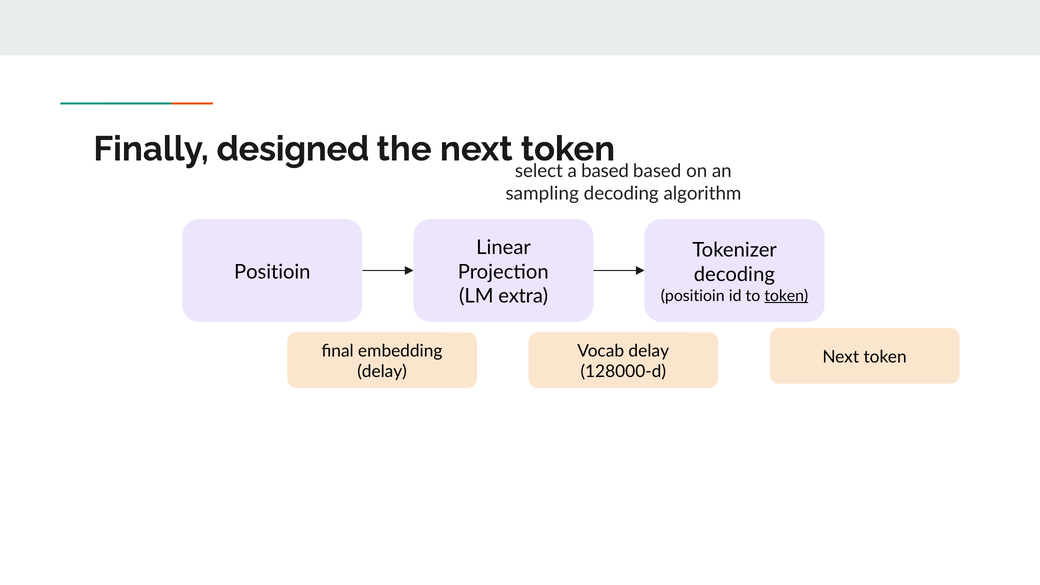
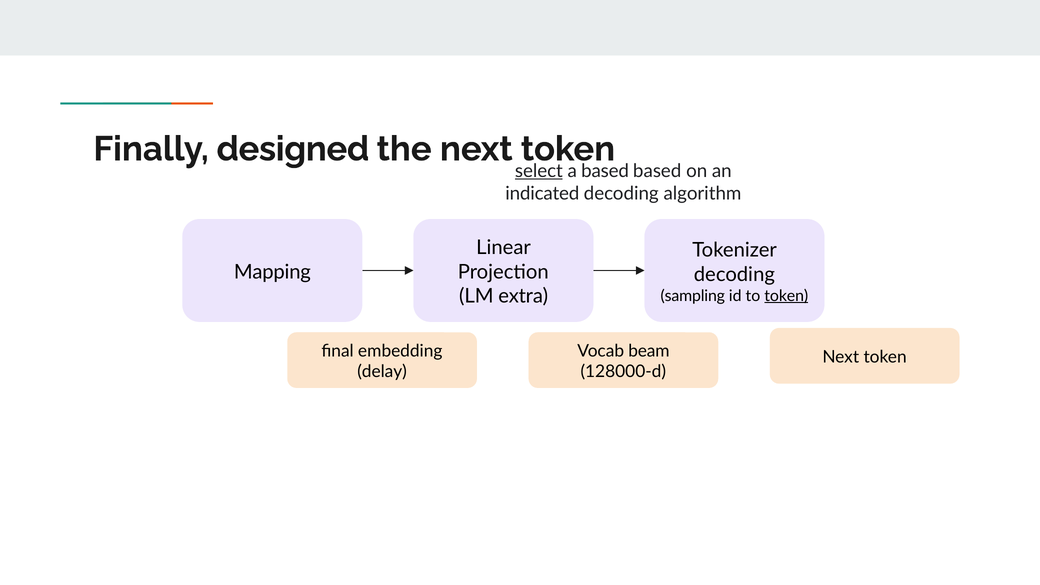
select underline: none -> present (539, 171)
sampling: sampling -> indicated (542, 193)
Positioin: Positioin -> Mapping (272, 272)
positioin: positioin -> sampling (693, 296)
Vocab delay: delay -> beam (649, 351)
